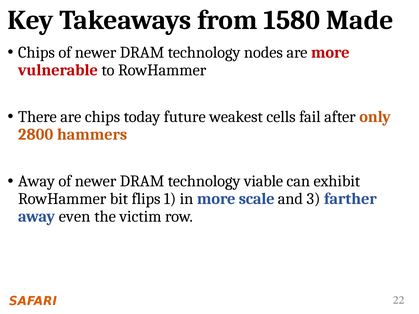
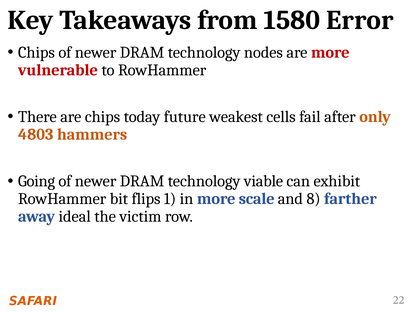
Made: Made -> Error (360, 20)
2800: 2800 -> 4803 (36, 135)
Away: Away -> Going (37, 181)
3: 3 -> 8 (314, 199)
even: even -> ideal (75, 217)
